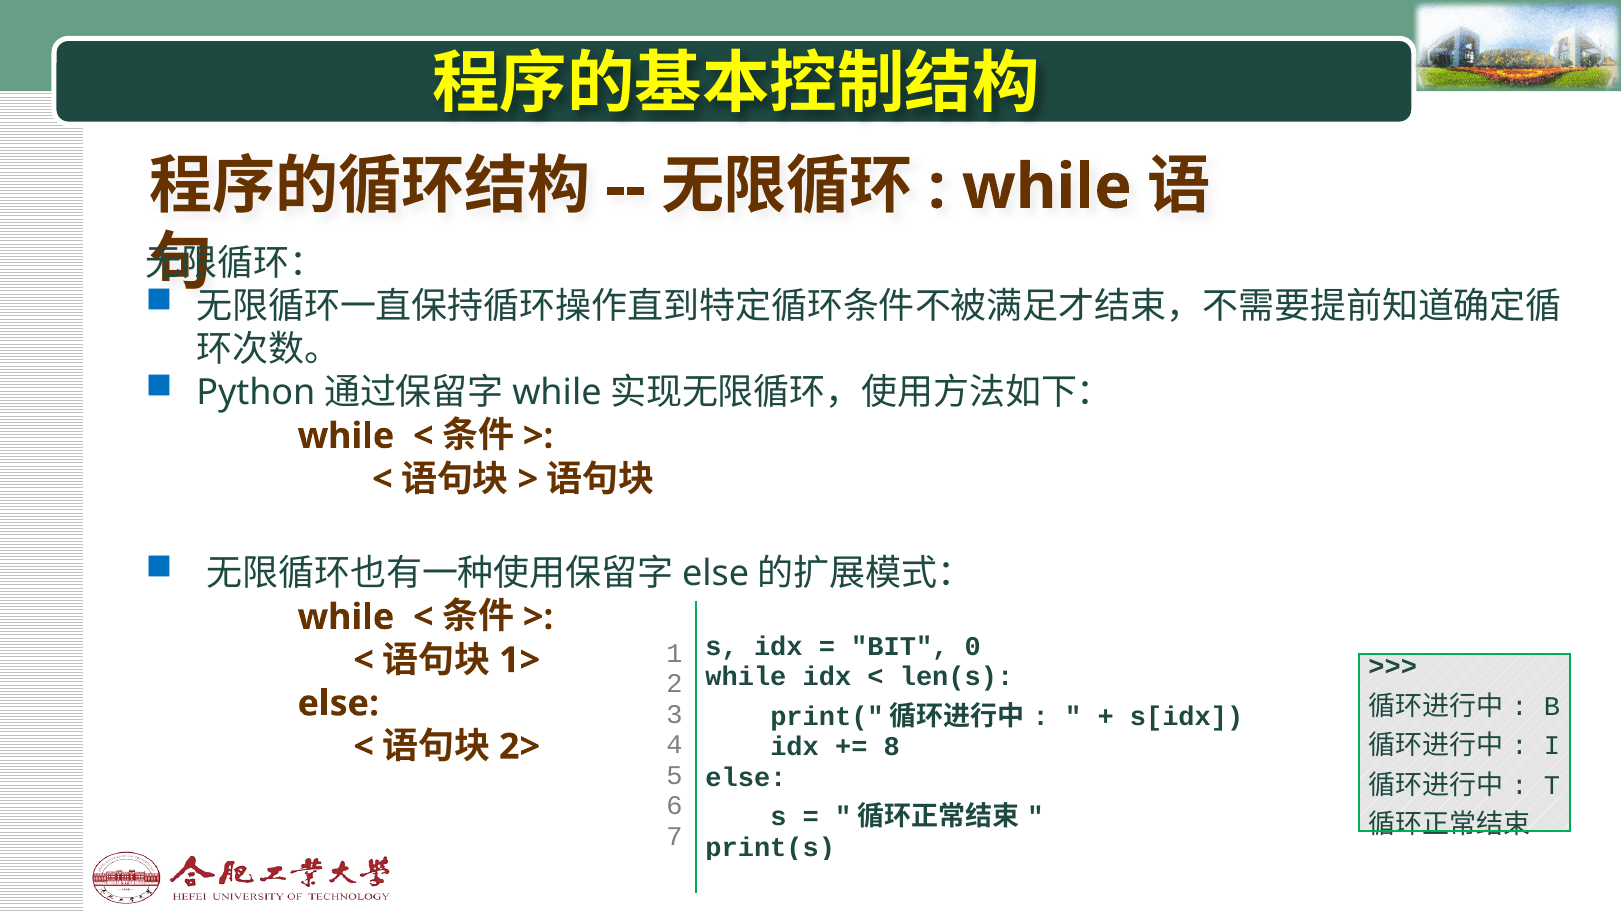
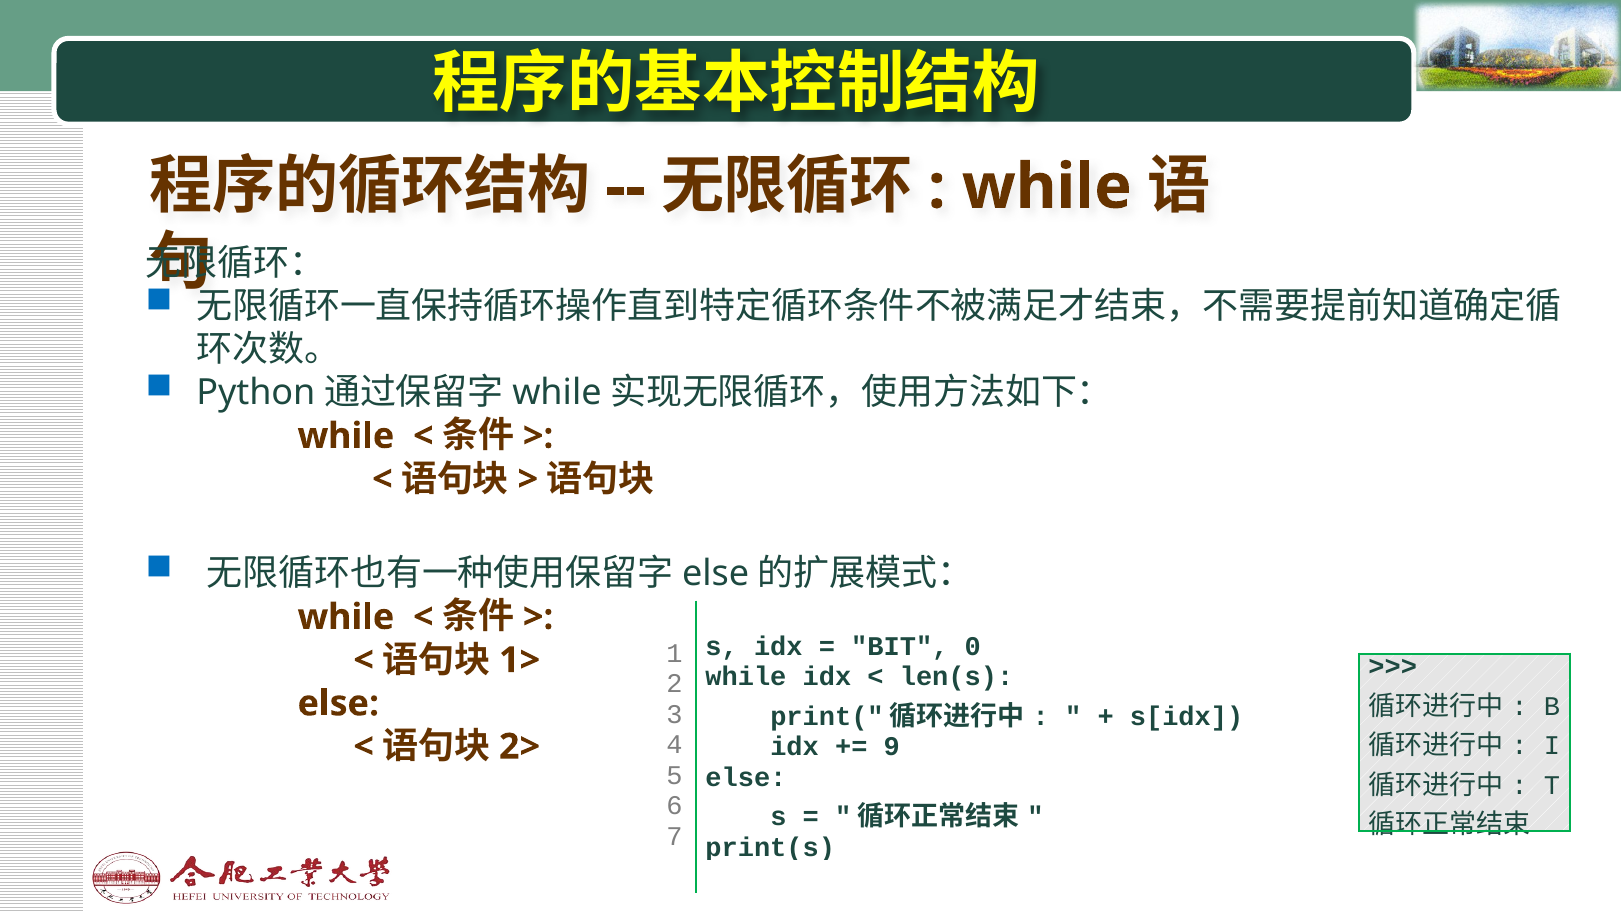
8: 8 -> 9 (892, 747)
